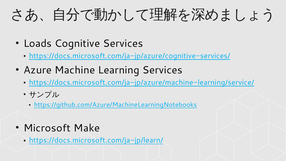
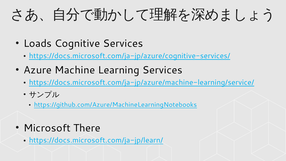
Make: Make -> There (87, 128)
